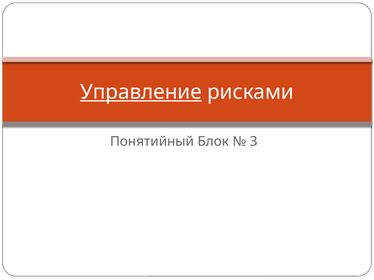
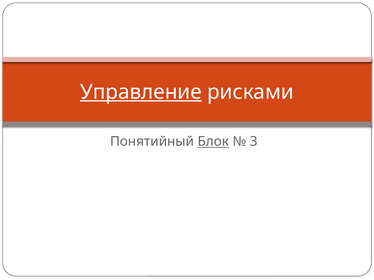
Блок underline: none -> present (213, 142)
